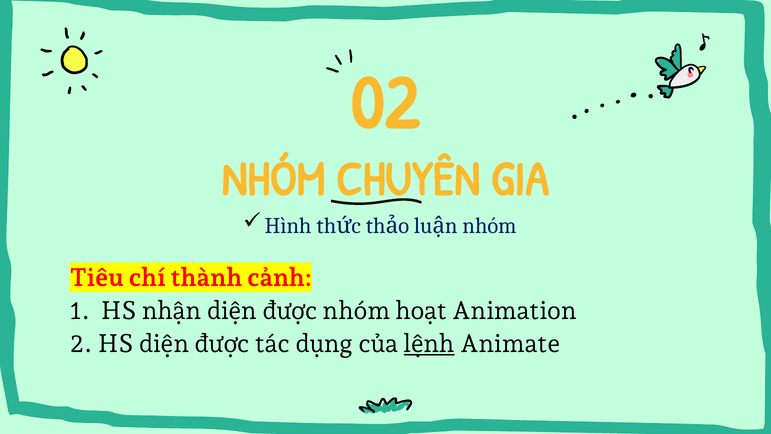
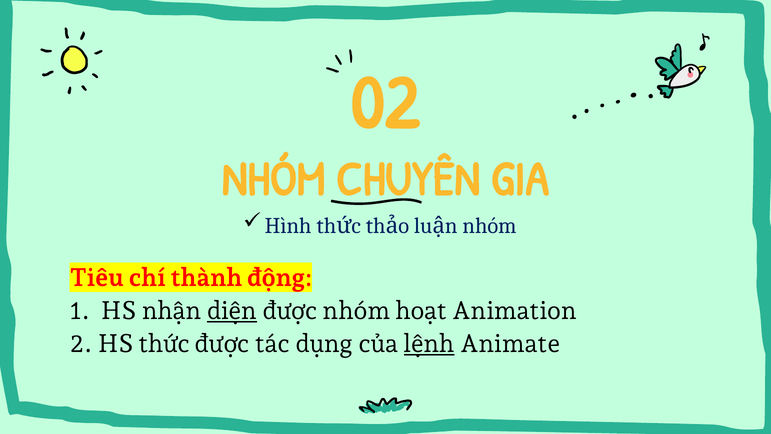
cảnh: cảnh -> động (280, 277)
diện underline: none -> present (232, 311)
HS diện: diện -> thức (164, 344)
